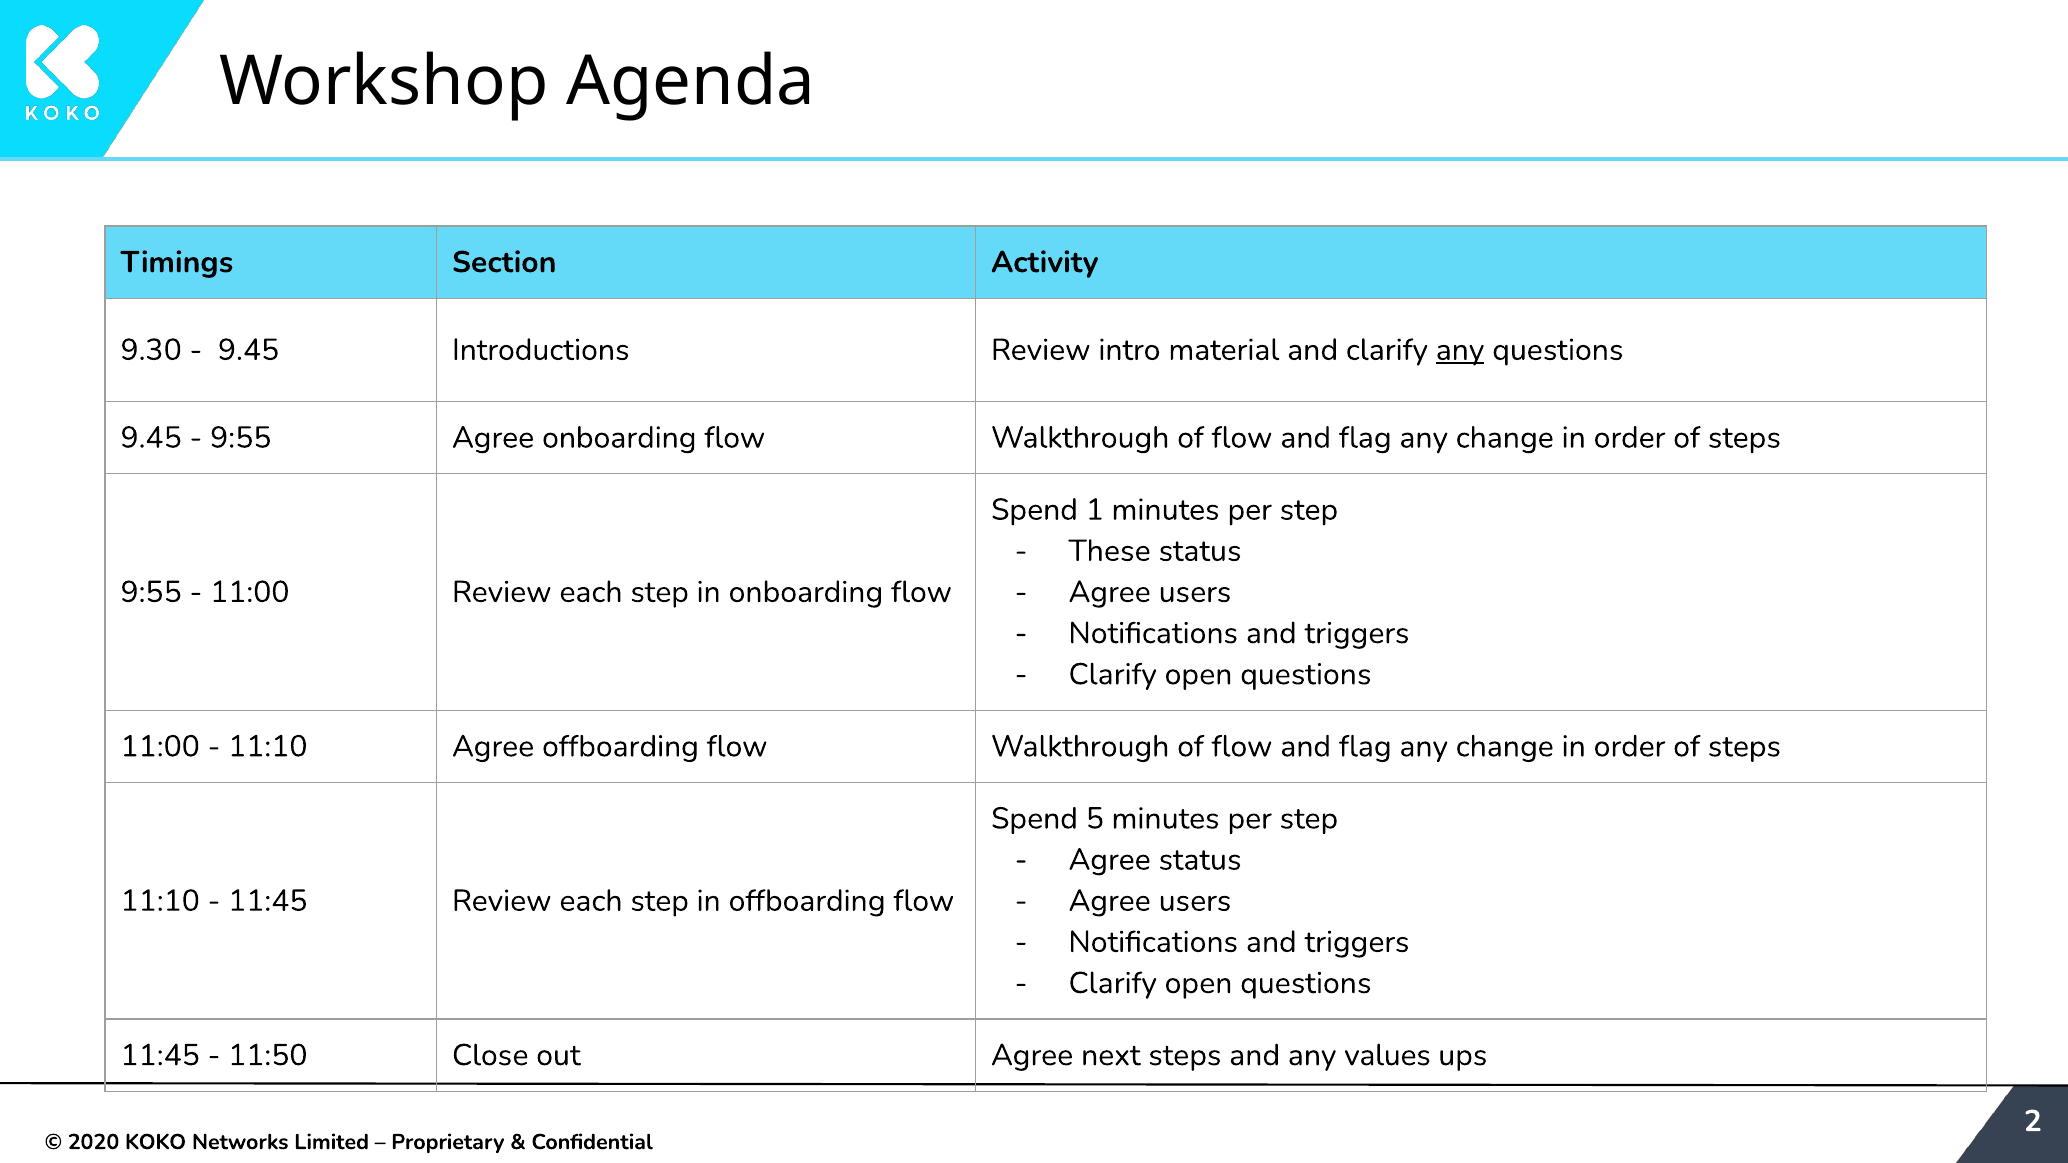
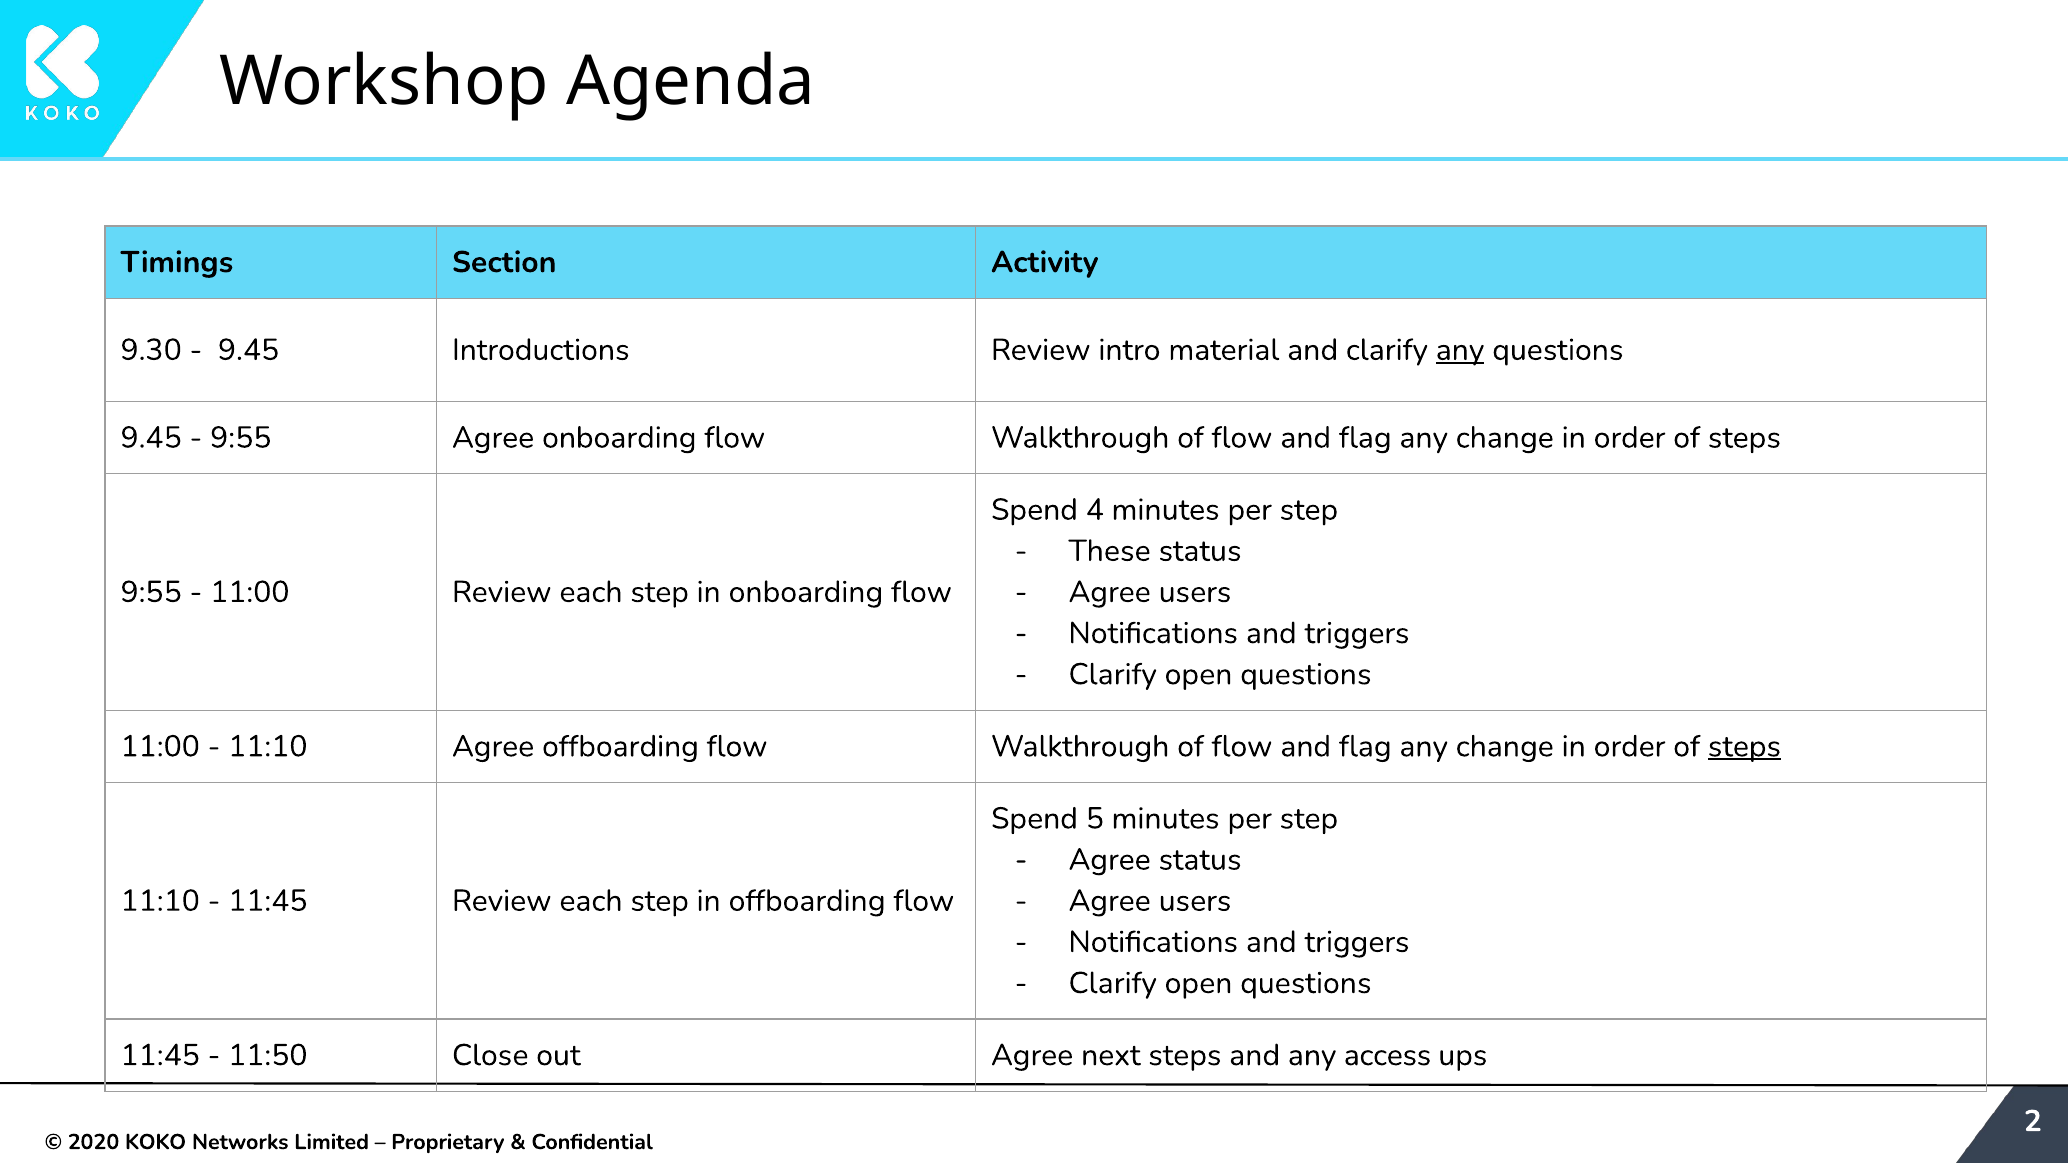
1: 1 -> 4 (1095, 510)
steps underline: none -> present (1744, 747)
values: values -> access (1388, 1055)
